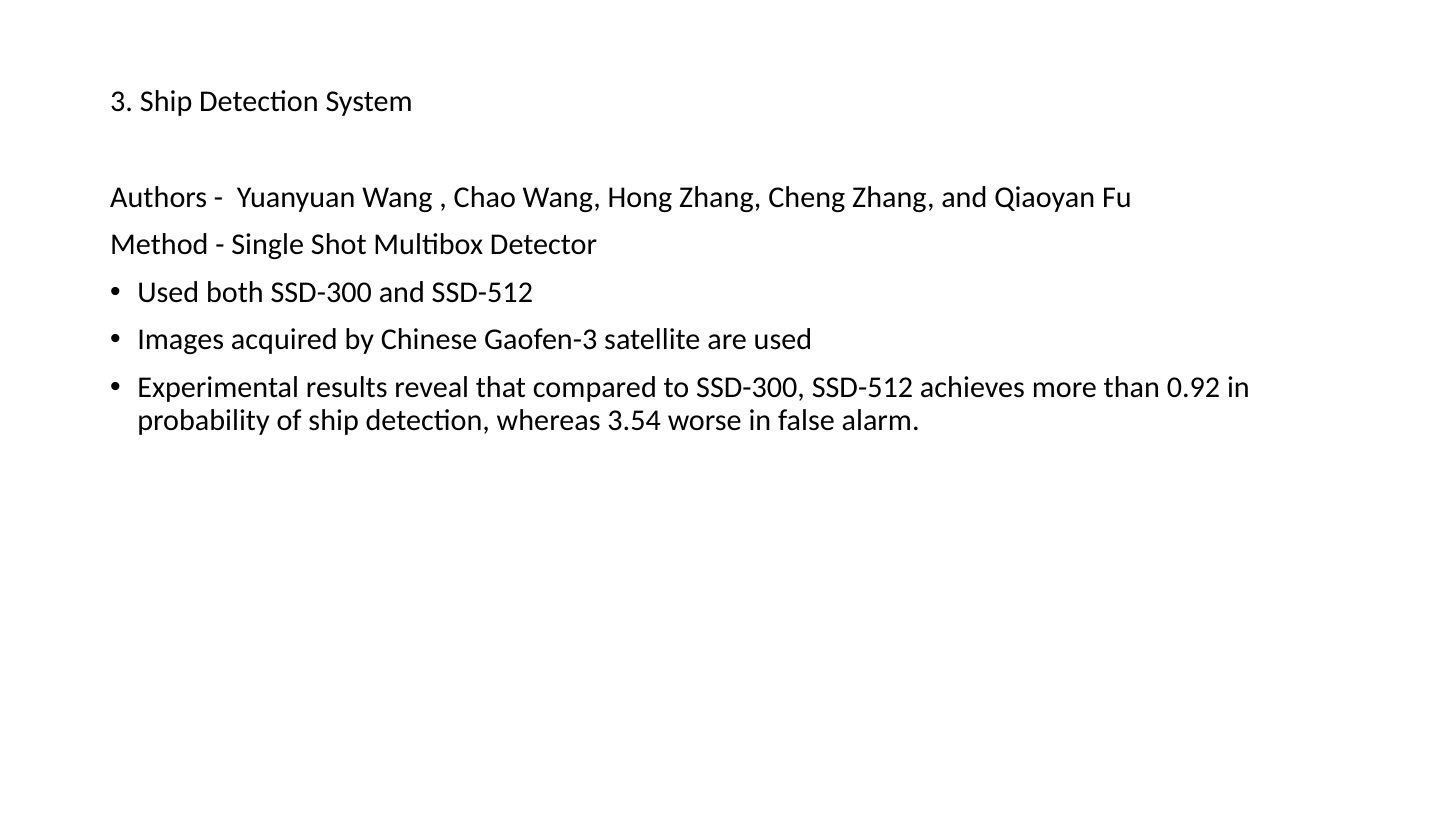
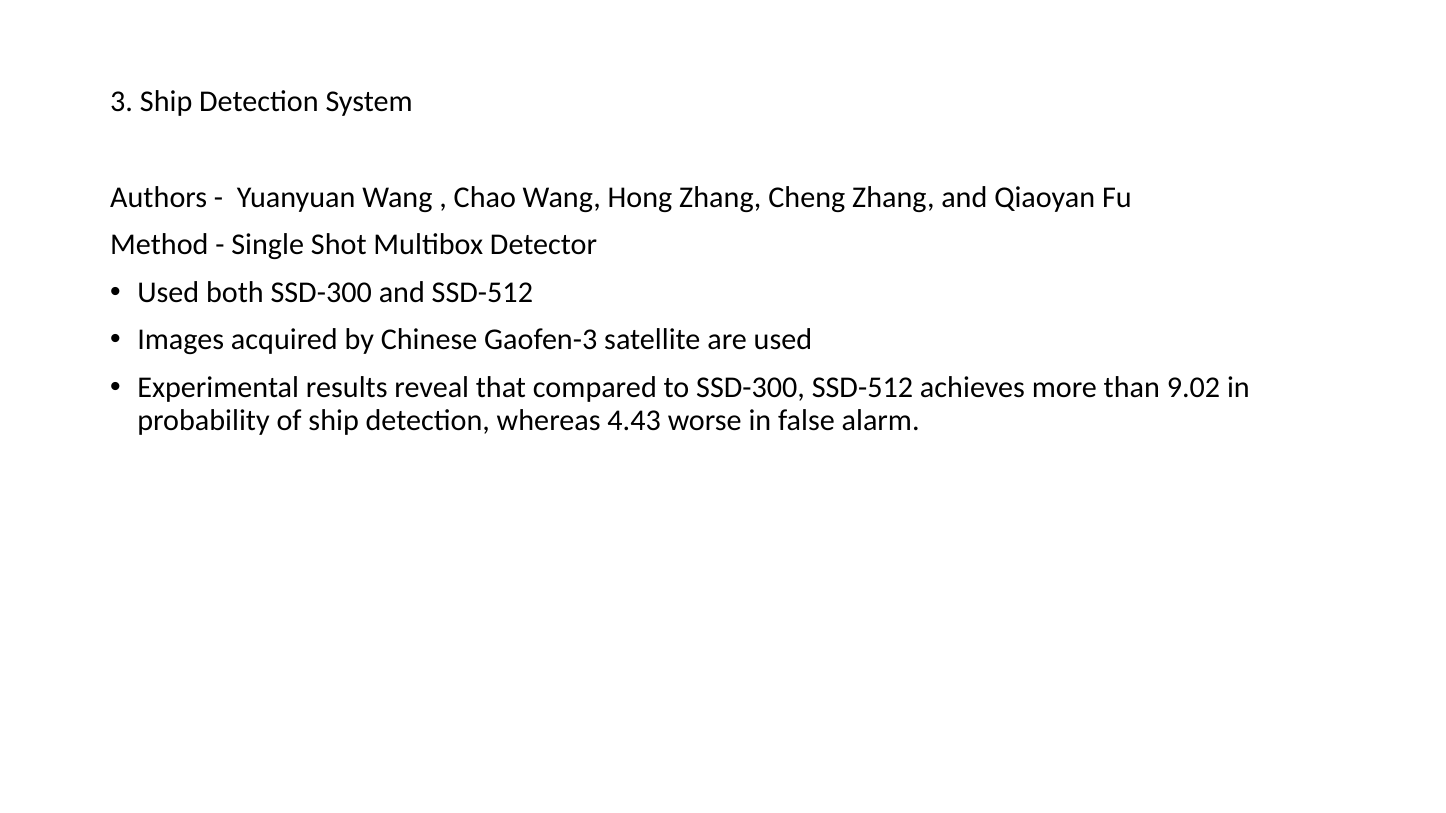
0.92: 0.92 -> 9.02 (1193, 388)
3.54: 3.54 -> 4.43 (634, 420)
